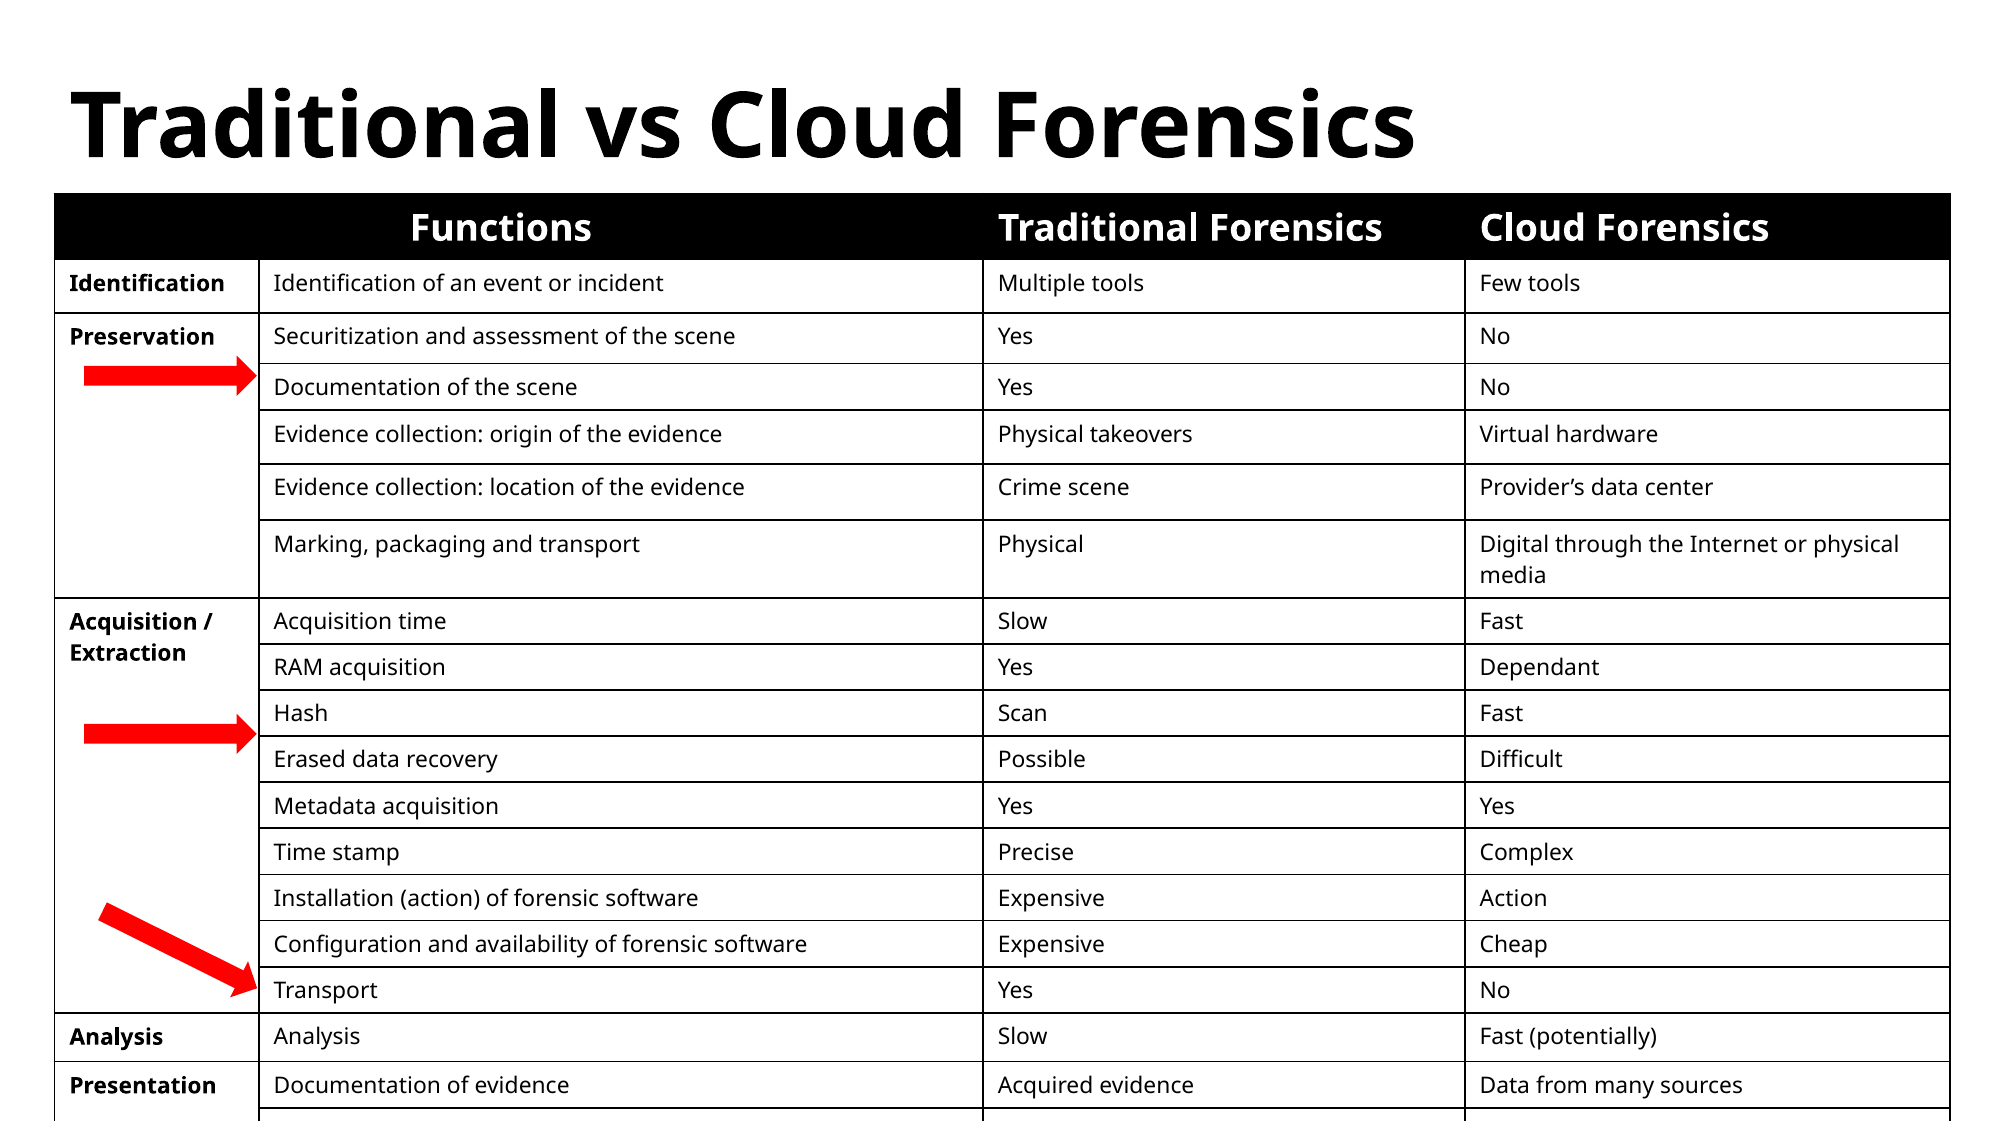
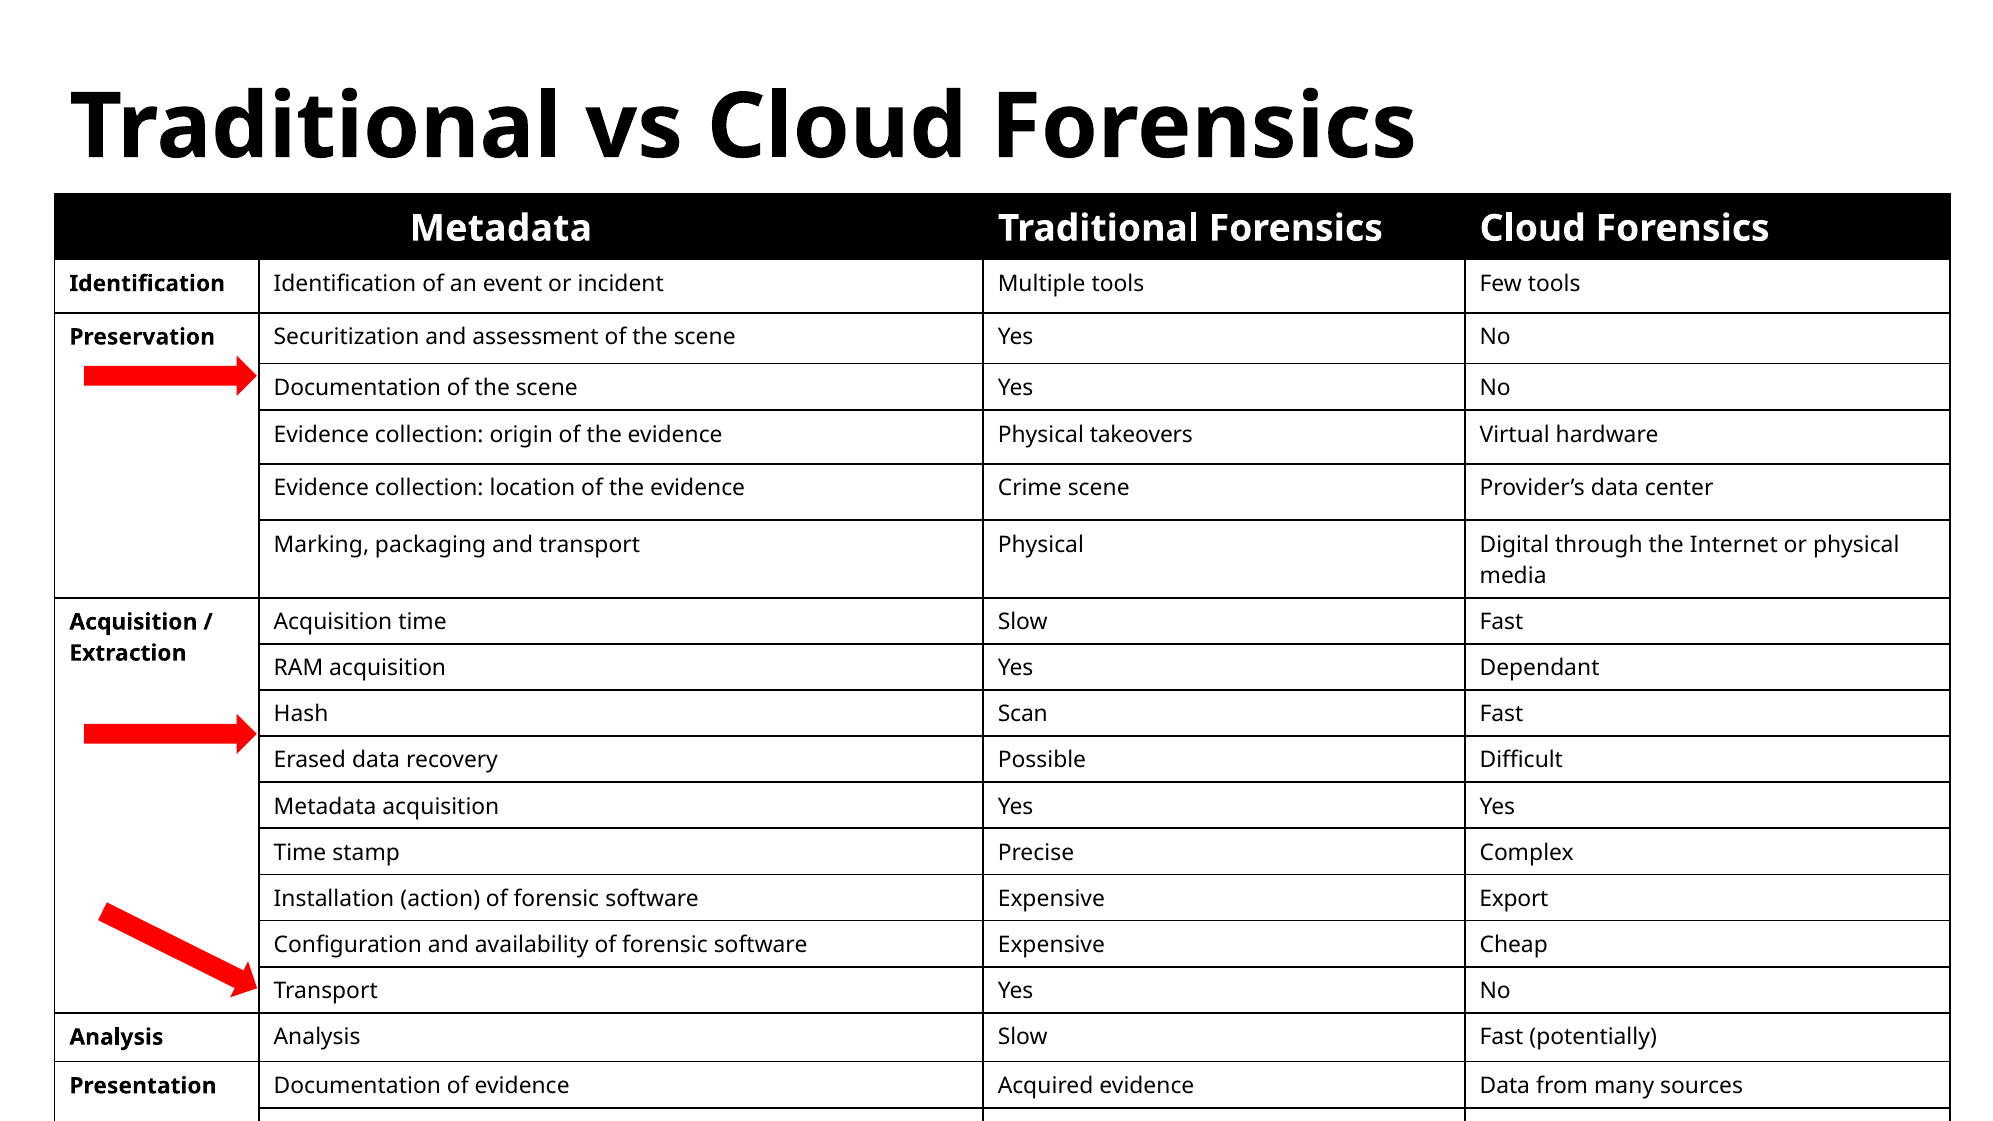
Functions: Functions -> Metadata (501, 228)
Expensive Action: Action -> Export (1514, 899)
